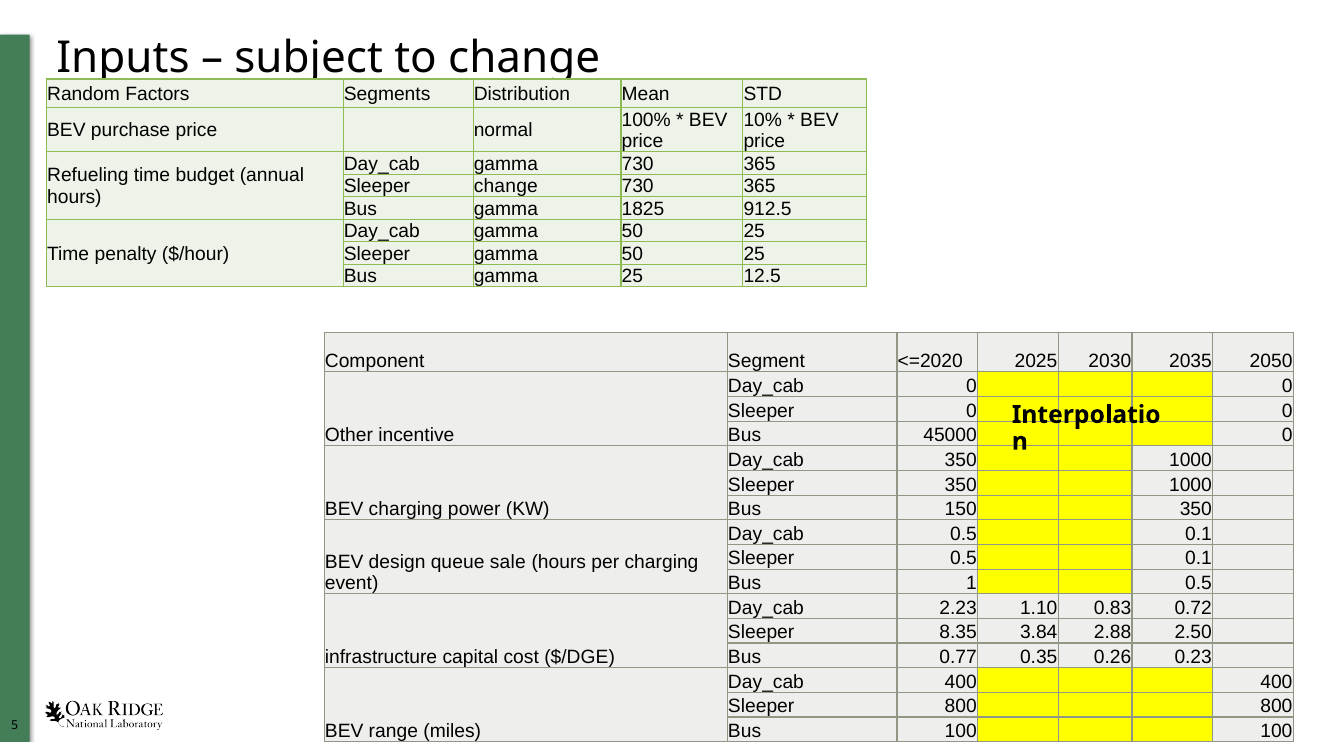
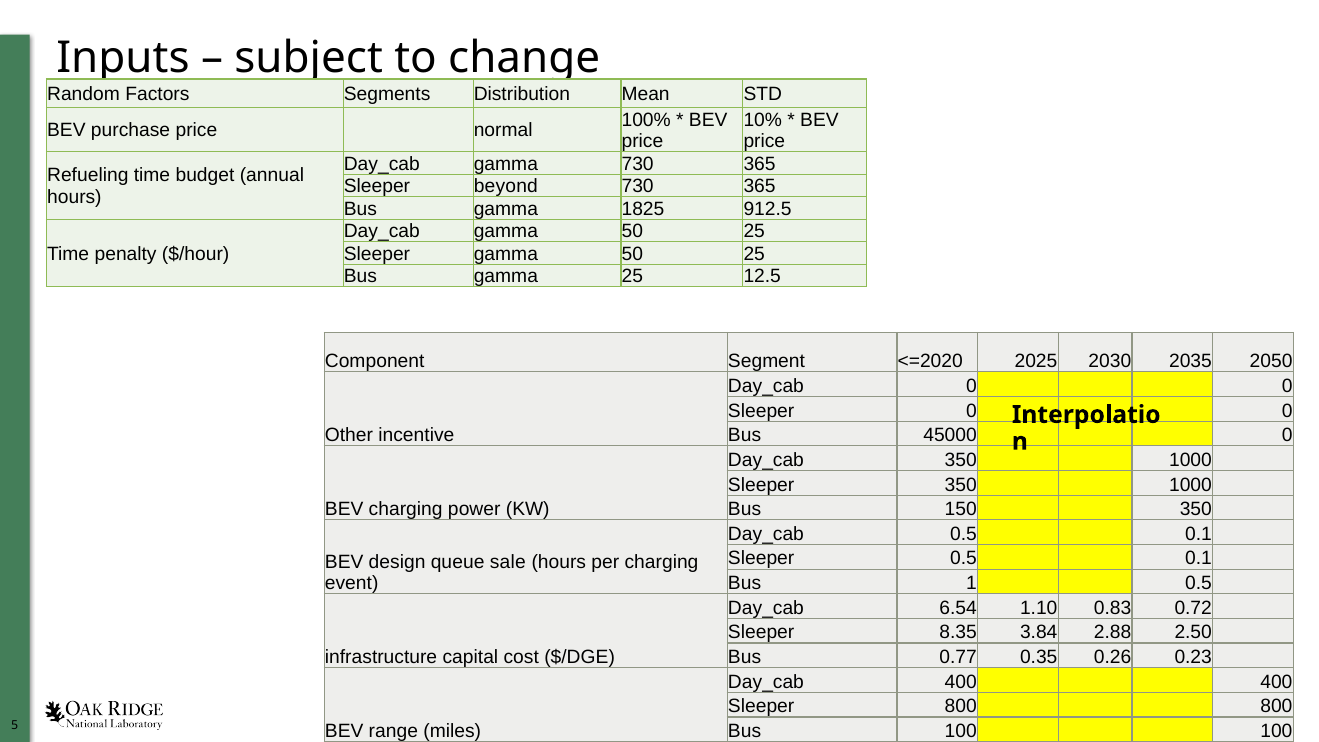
Sleeper change: change -> beyond (506, 186)
2.23: 2.23 -> 6.54 (958, 608)
